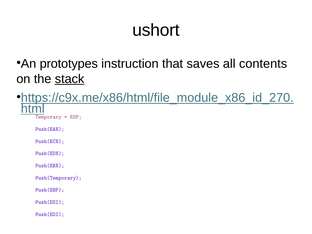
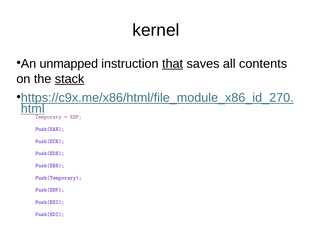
ushort: ushort -> kernel (156, 30)
prototypes: prototypes -> unmapped (69, 64)
that underline: none -> present (173, 64)
